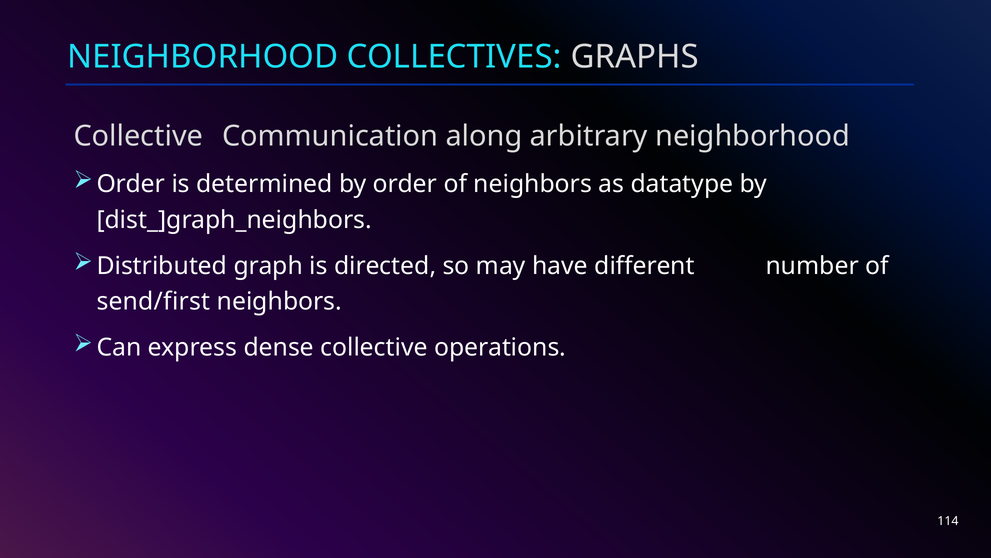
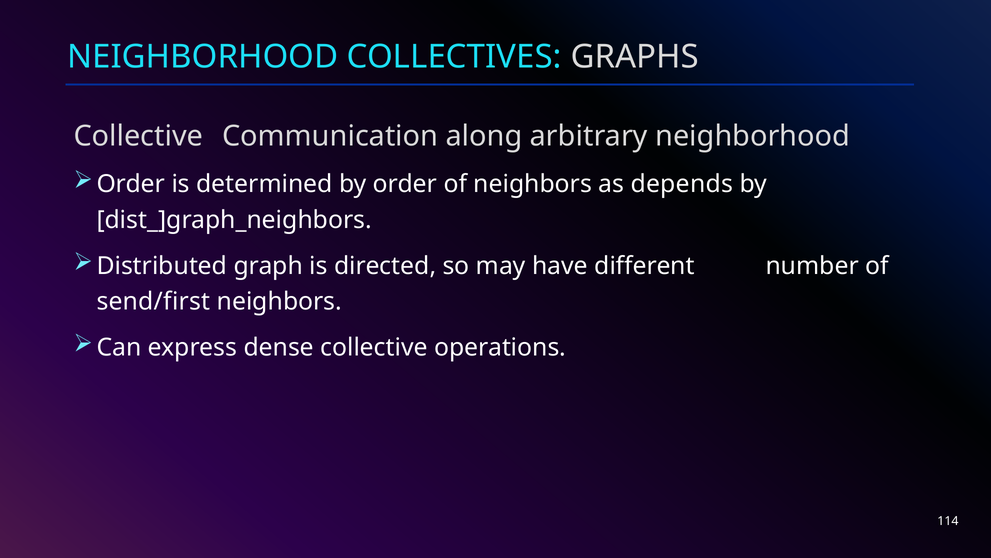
datatype: datatype -> depends (682, 184)
